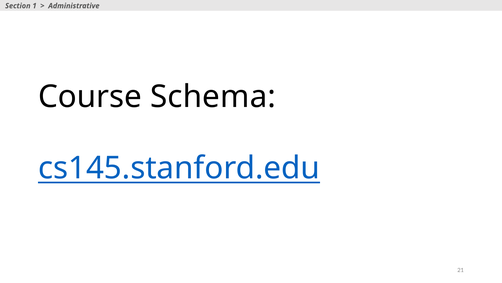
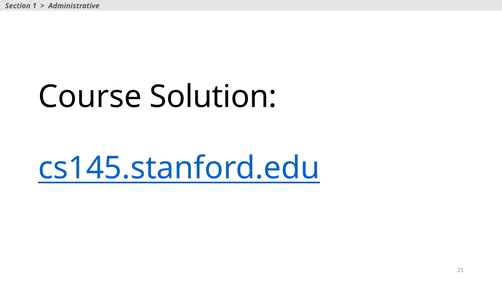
Schema: Schema -> Solution (213, 96)
